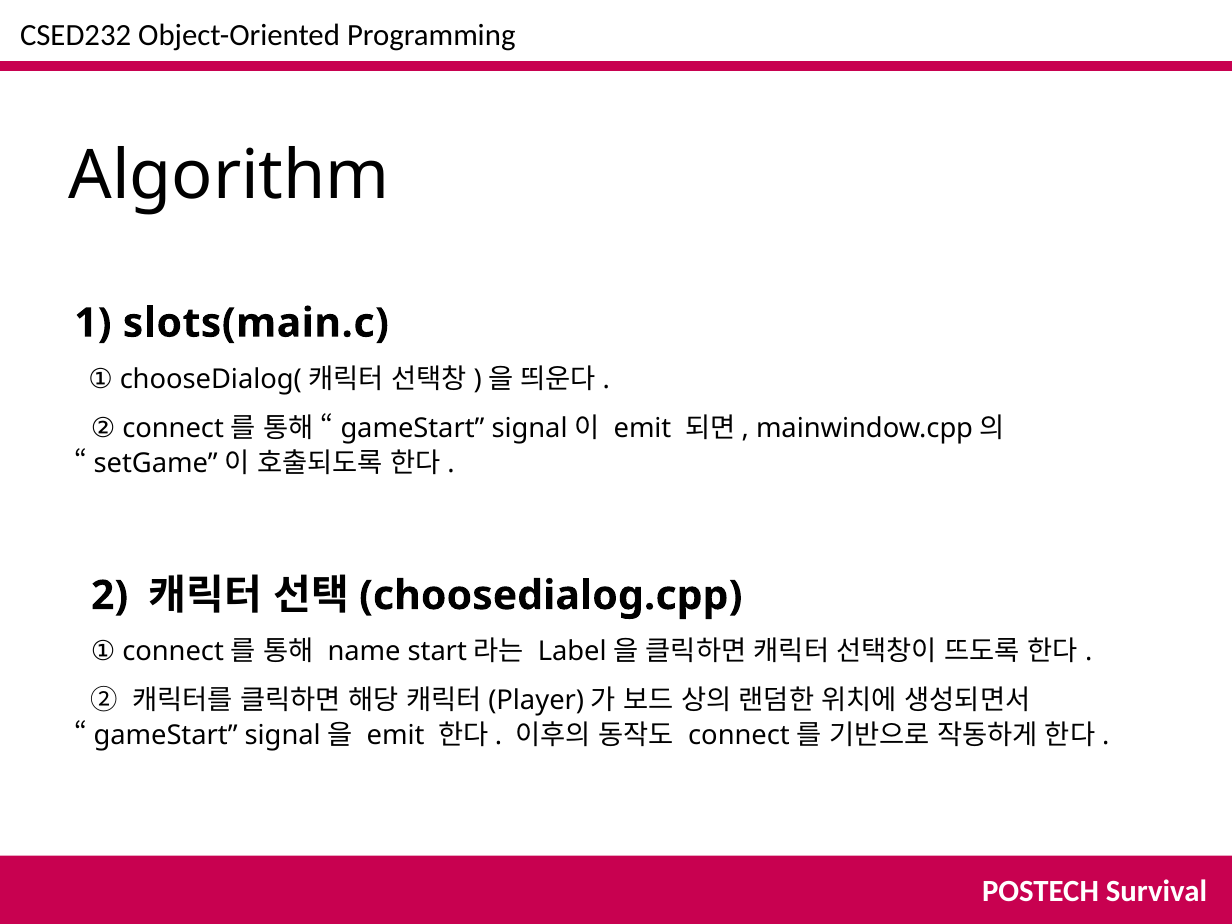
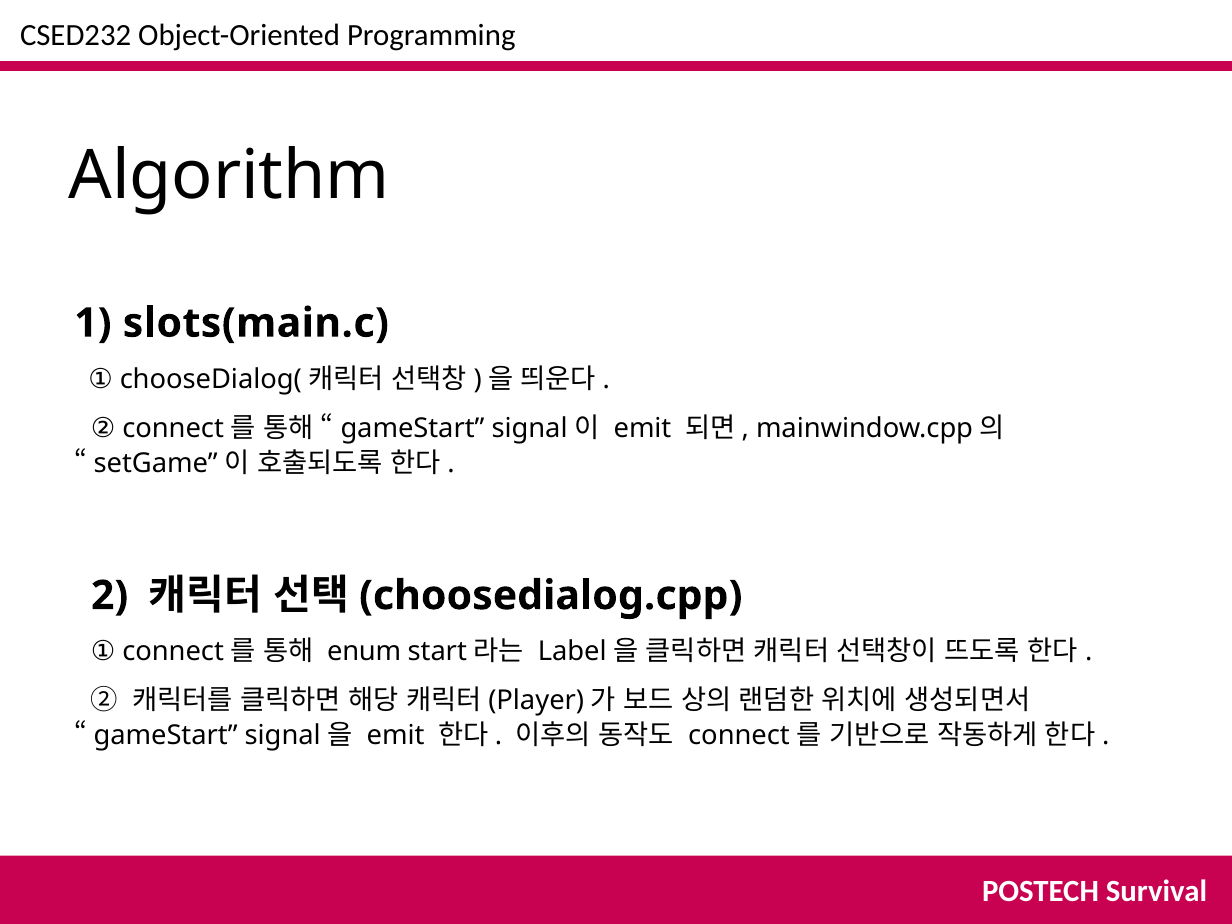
name: name -> enum (364, 652)
